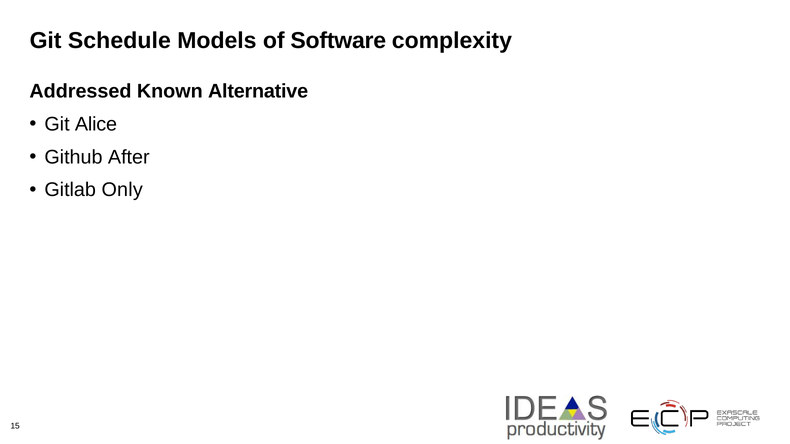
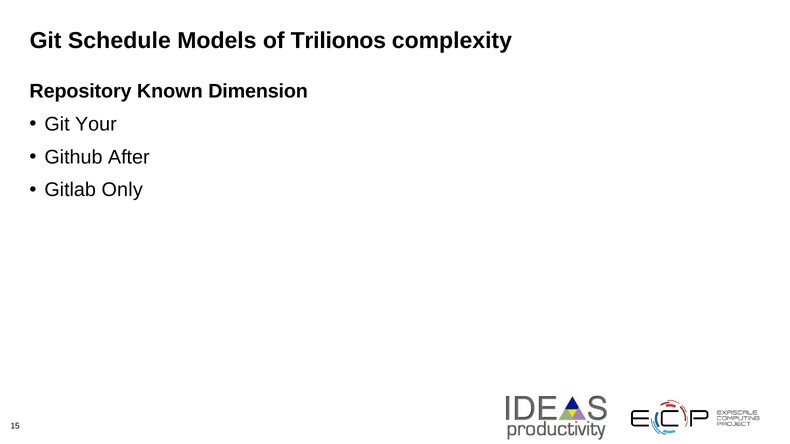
Software: Software -> Trilionos (338, 41)
Addressed: Addressed -> Repository (81, 92)
Alternative: Alternative -> Dimension (258, 92)
Alice: Alice -> Your (96, 124)
